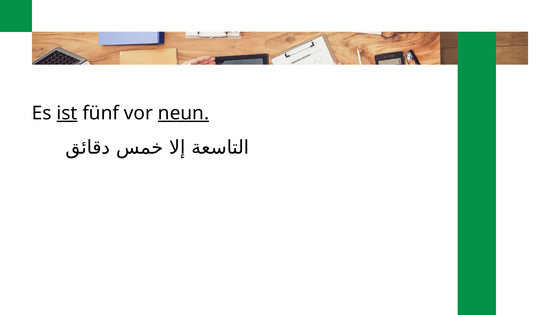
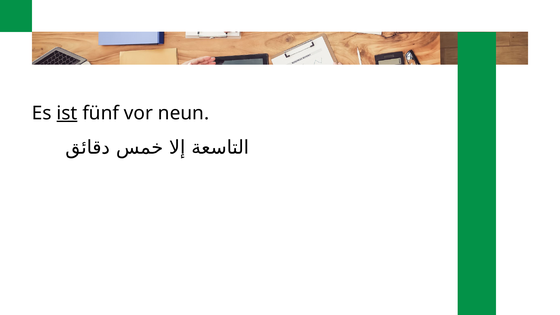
neun underline: present -> none (184, 113)
